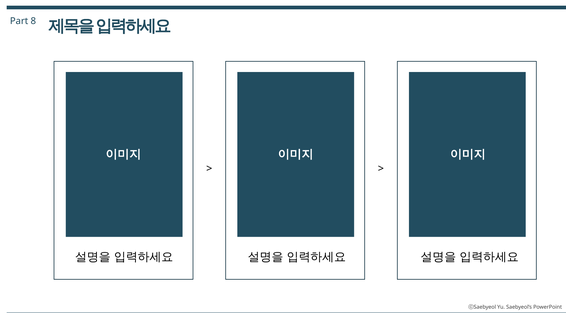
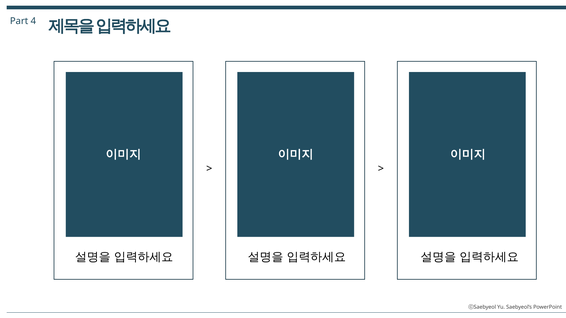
8: 8 -> 4 (33, 21)
